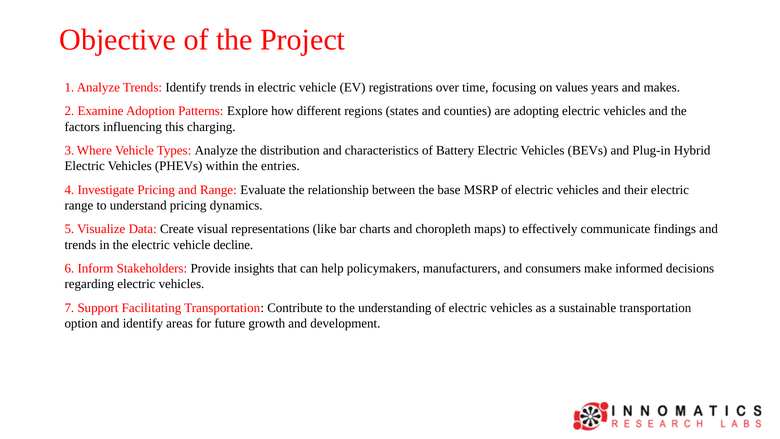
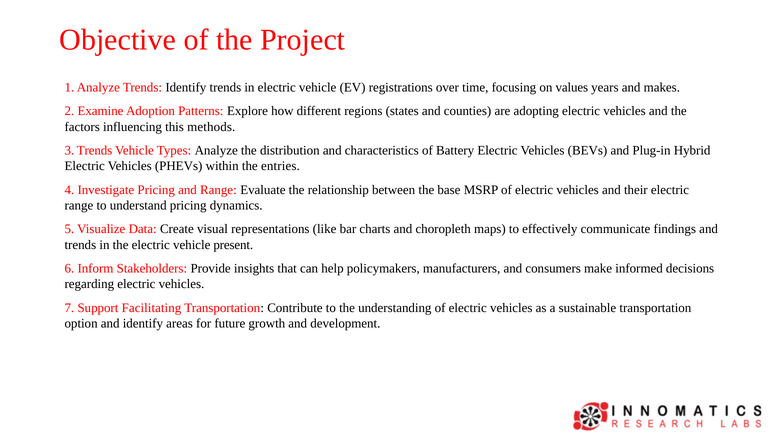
charging: charging -> methods (211, 127)
3 Where: Where -> Trends (94, 150)
decline: decline -> present (233, 245)
